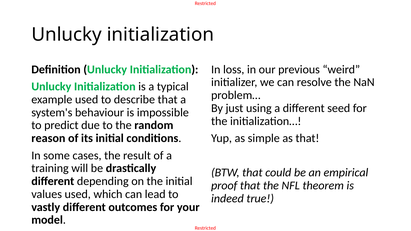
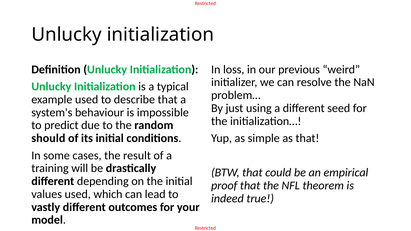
reason: reason -> should (48, 138)
